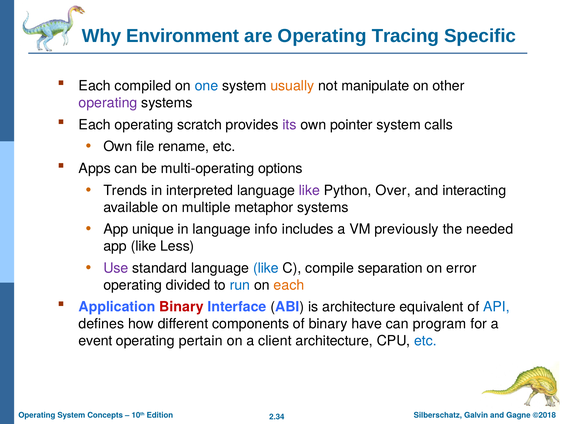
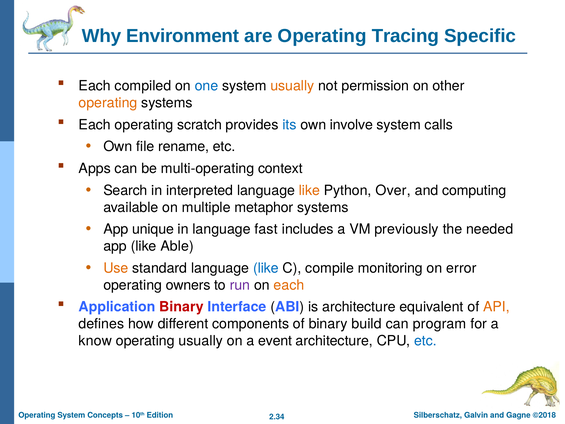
manipulate: manipulate -> permission (375, 86)
operating colour: purple -> orange (108, 103)
its colour: purple -> blue (289, 125)
pointer: pointer -> involve (351, 125)
options: options -> context (280, 168)
Trends: Trends -> Search (125, 190)
like colour: purple -> orange (309, 190)
interacting: interacting -> computing (474, 190)
info: info -> fast (266, 229)
Less: Less -> Able (177, 246)
Use colour: purple -> orange (116, 268)
separation: separation -> monitoring (390, 268)
divided: divided -> owners (188, 285)
run colour: blue -> purple (240, 285)
API colour: blue -> orange (496, 307)
have: have -> build (367, 324)
event: event -> know (95, 341)
operating pertain: pertain -> usually (201, 341)
client: client -> event (275, 341)
